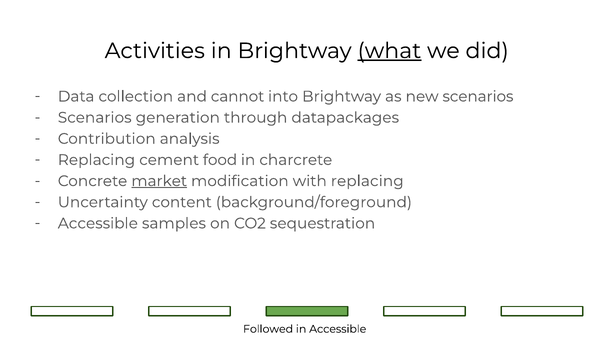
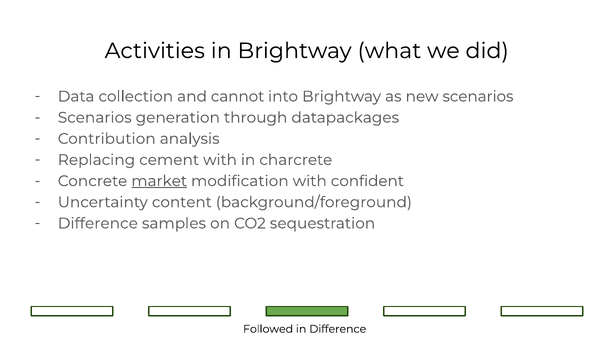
what underline: present -> none (389, 51)
cement food: food -> with (220, 160)
with replacing: replacing -> confident (367, 181)
Accessible: Accessible -> Difference (98, 224)
in Accessible: Accessible -> Difference (338, 329)
